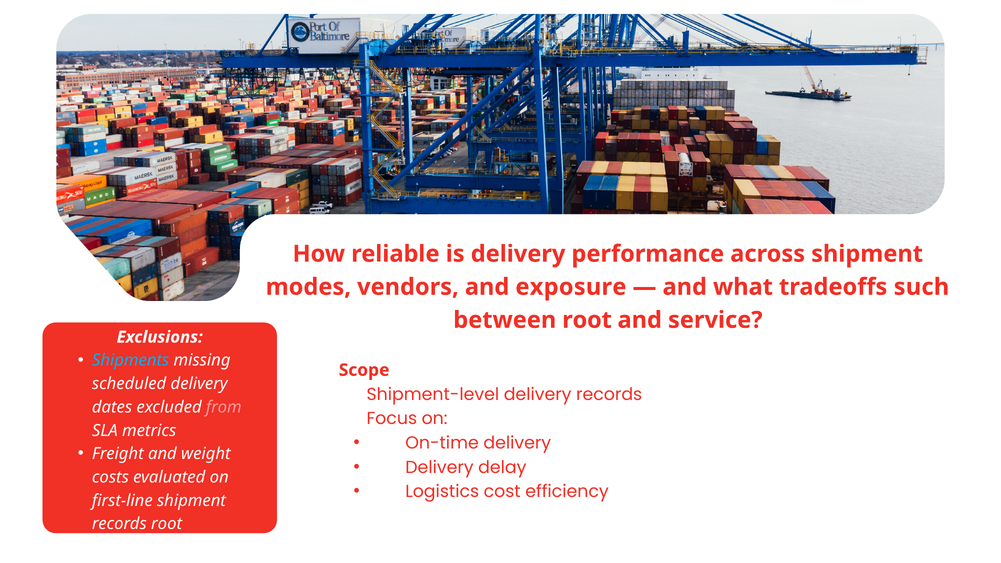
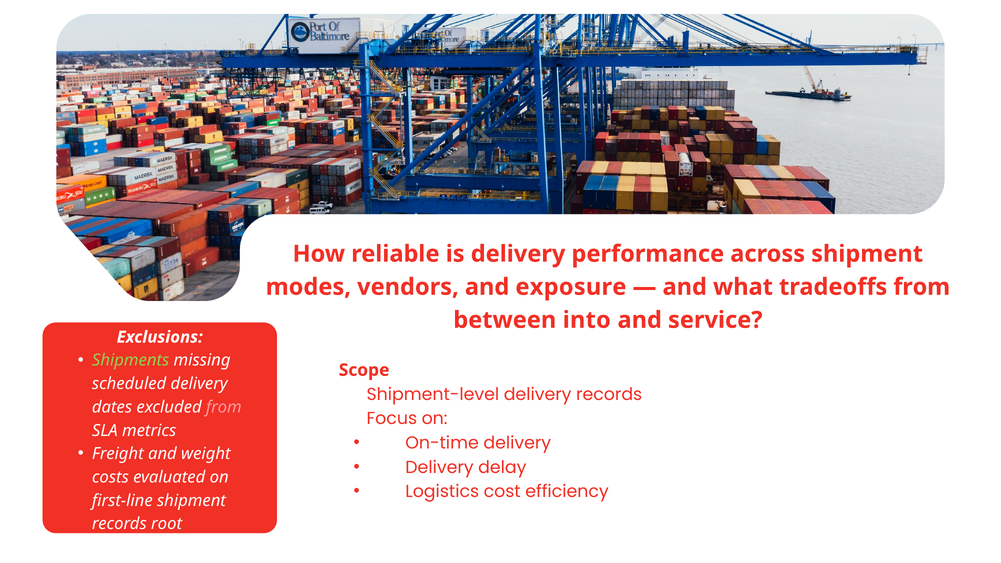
tradeoffs such: such -> from (922, 287)
between root: root -> into (587, 320)
Shipments colour: light blue -> light green (131, 361)
